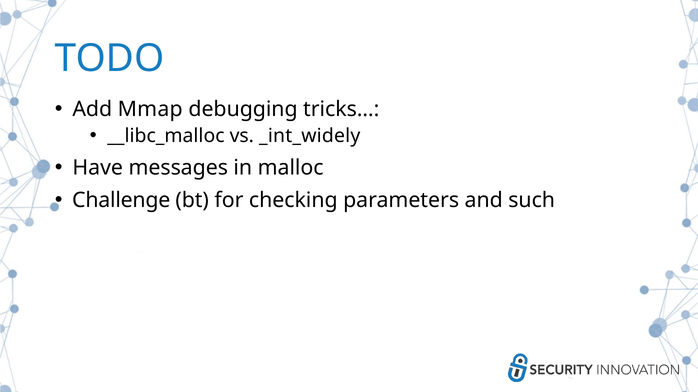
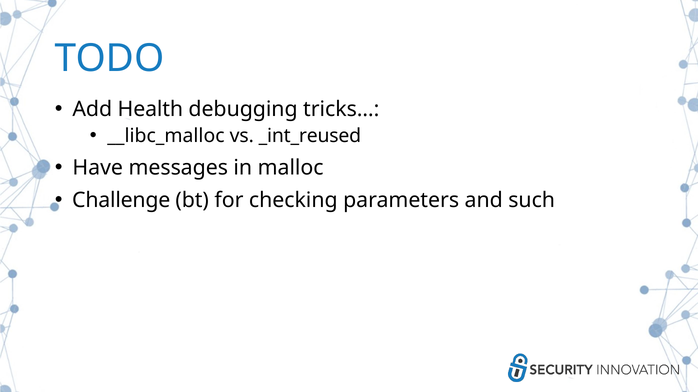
Mmap: Mmap -> Health (150, 109)
_int_widely: _int_widely -> _int_reused (310, 136)
